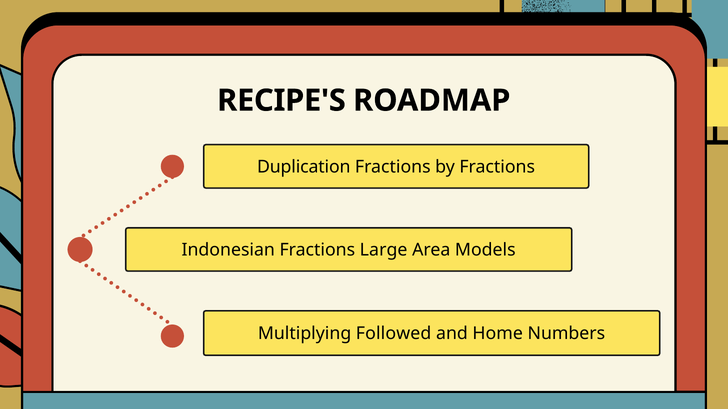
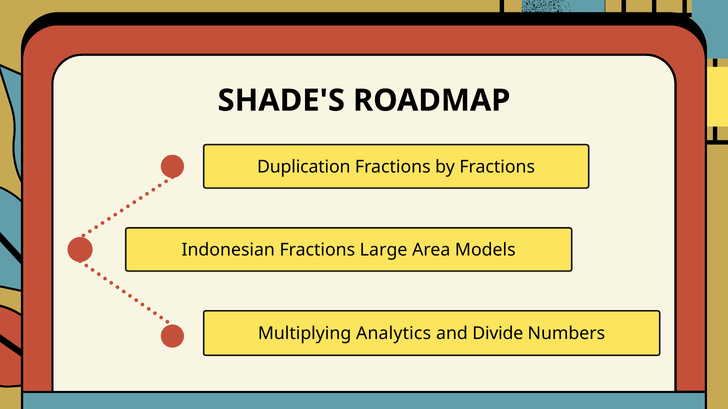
RECIPE'S: RECIPE'S -> SHADE'S (281, 101)
Followed: Followed -> Analytics (394, 334)
Home: Home -> Divide (498, 334)
